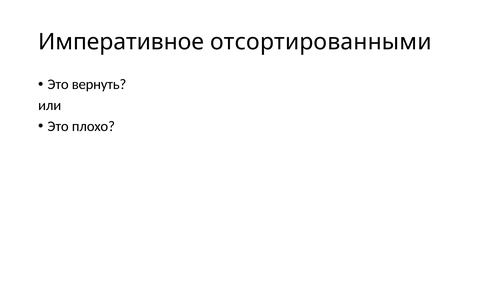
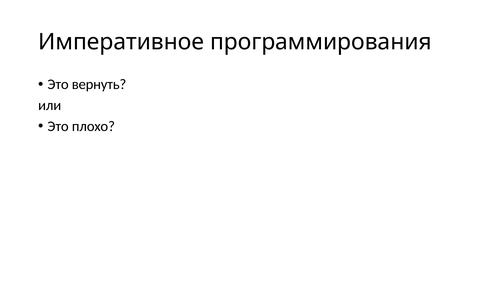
отсортированными: отсортированными -> программирования (321, 42)
